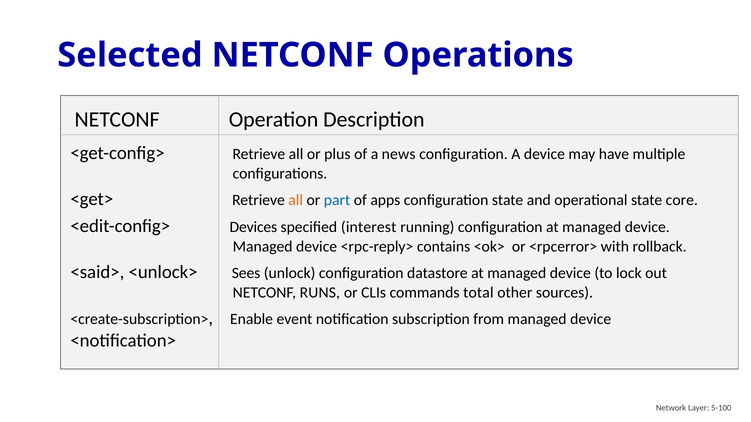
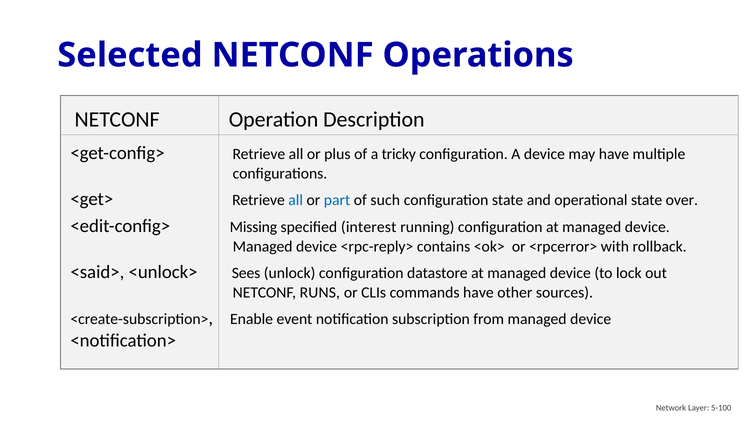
news: news -> tricky (399, 154)
all colour: orange -> blue (296, 200)
apps: apps -> such (385, 200)
core: core -> over (682, 200)
Devices: Devices -> Missing (253, 227)
commands total: total -> have (478, 293)
